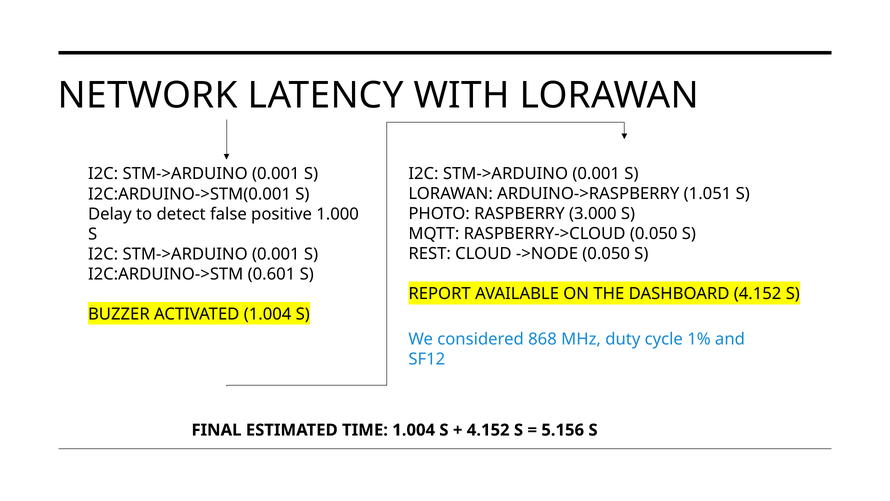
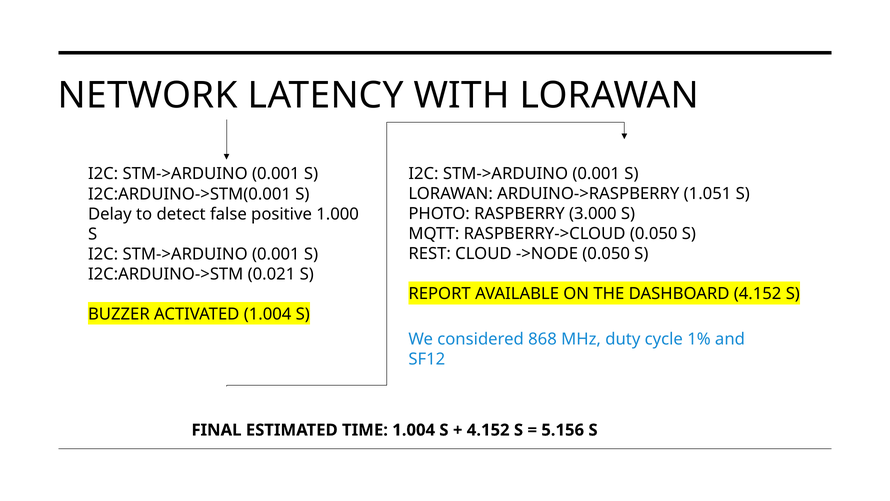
0.601: 0.601 -> 0.021 (272, 274)
